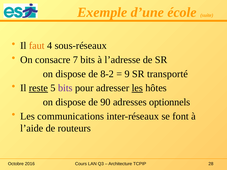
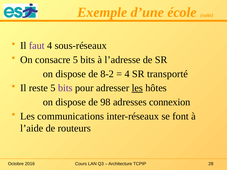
faut colour: orange -> purple (37, 46)
consacre 7: 7 -> 5 (75, 60)
9: 9 -> 4 (127, 74)
reste underline: present -> none (38, 88)
90: 90 -> 98 (105, 102)
optionnels: optionnels -> connexion (170, 102)
